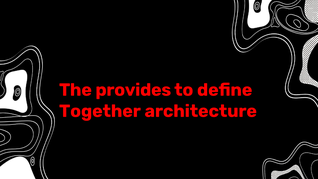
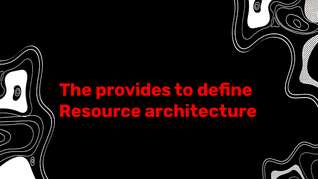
Together: Together -> Resource (100, 111)
